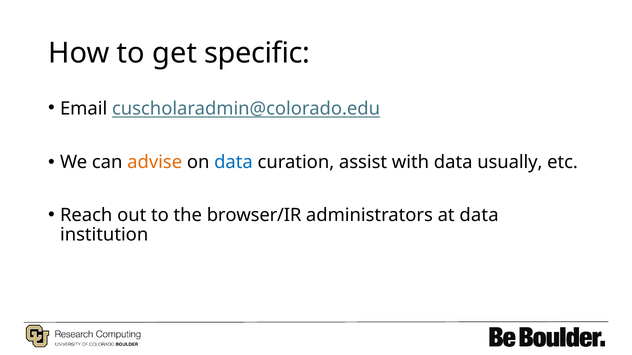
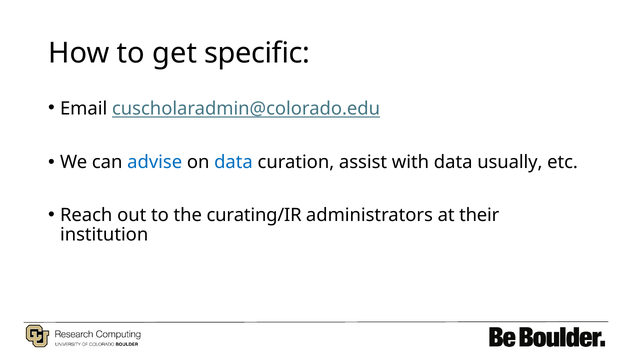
advise colour: orange -> blue (155, 162)
browser/IR: browser/IR -> curating/IR (254, 215)
at data: data -> their (479, 215)
